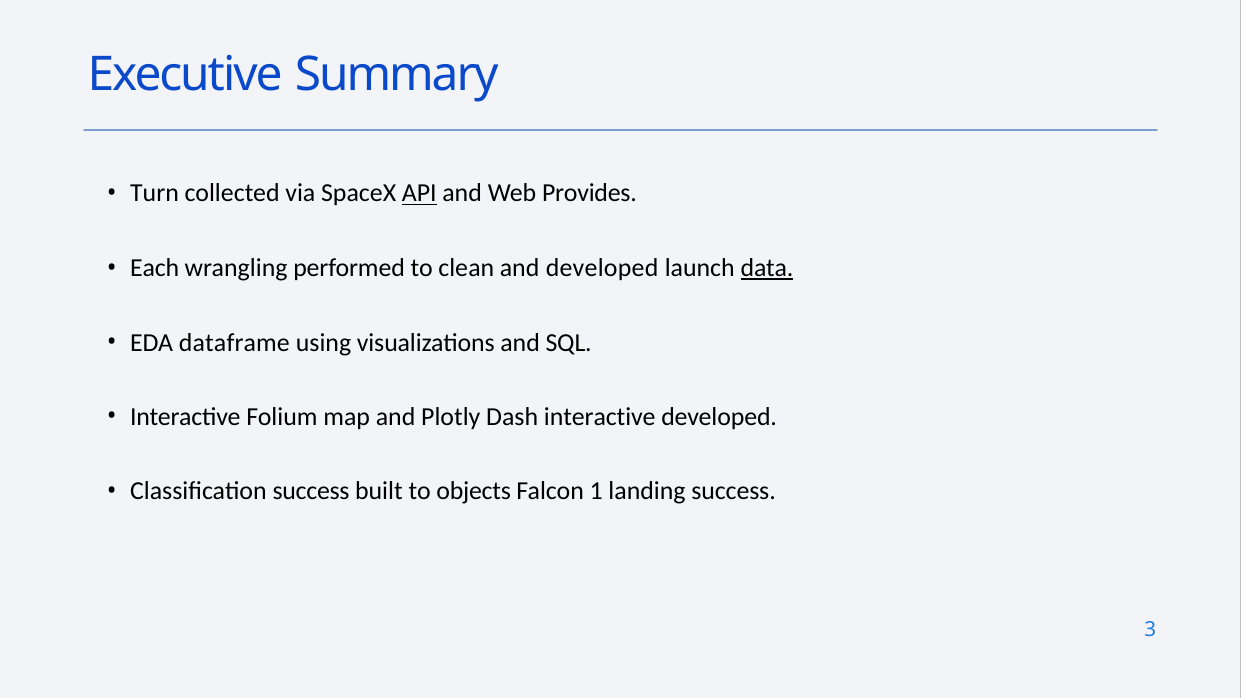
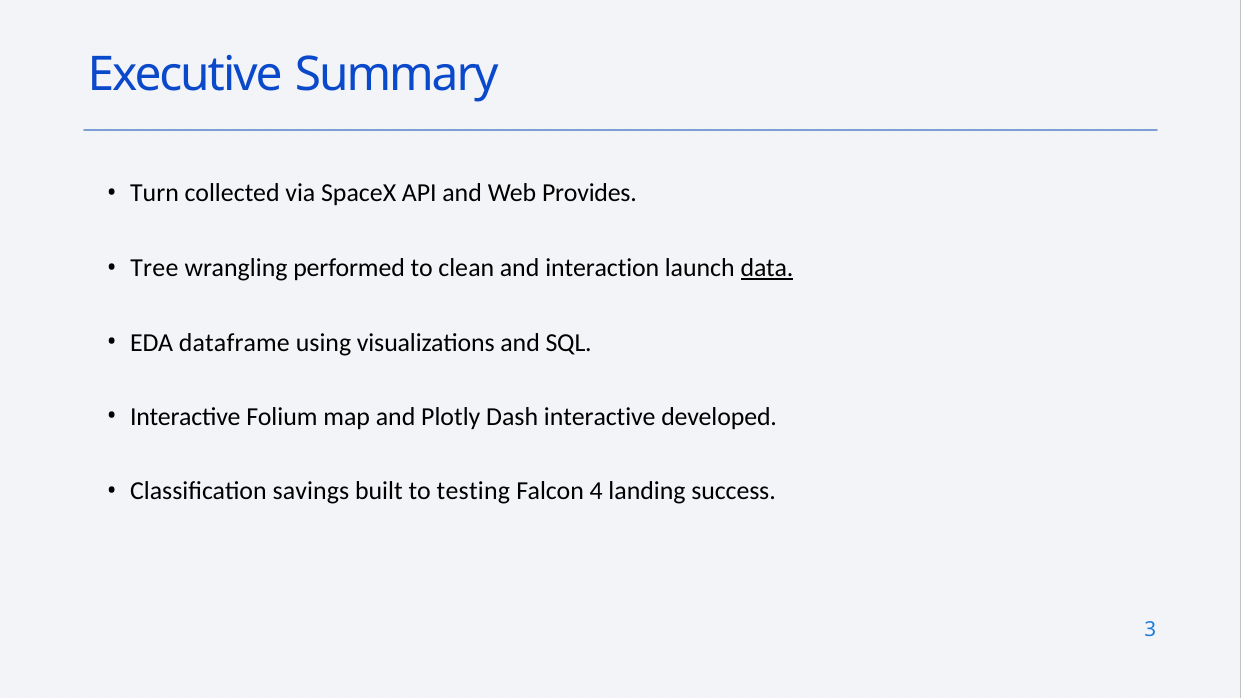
API underline: present -> none (419, 193)
Each: Each -> Tree (154, 268)
and developed: developed -> interaction (602, 268)
Classification success: success -> savings (311, 491)
objects: objects -> testing (473, 491)
1: 1 -> 4 (596, 491)
